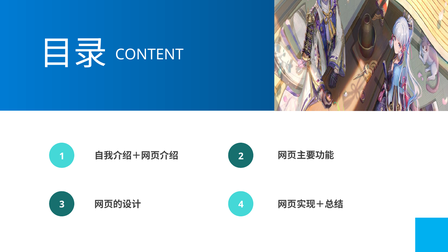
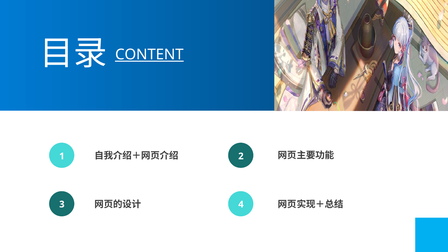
CONTENT underline: none -> present (149, 55)
